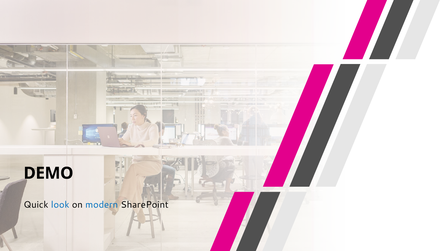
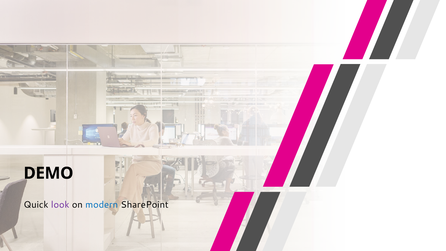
look colour: blue -> purple (60, 205)
